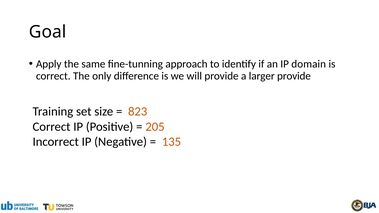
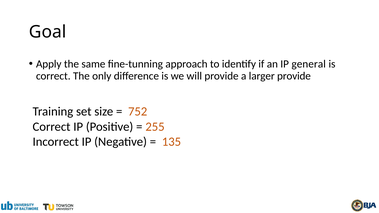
domain: domain -> general (309, 64)
823: 823 -> 752 (138, 112)
205: 205 -> 255 (155, 127)
